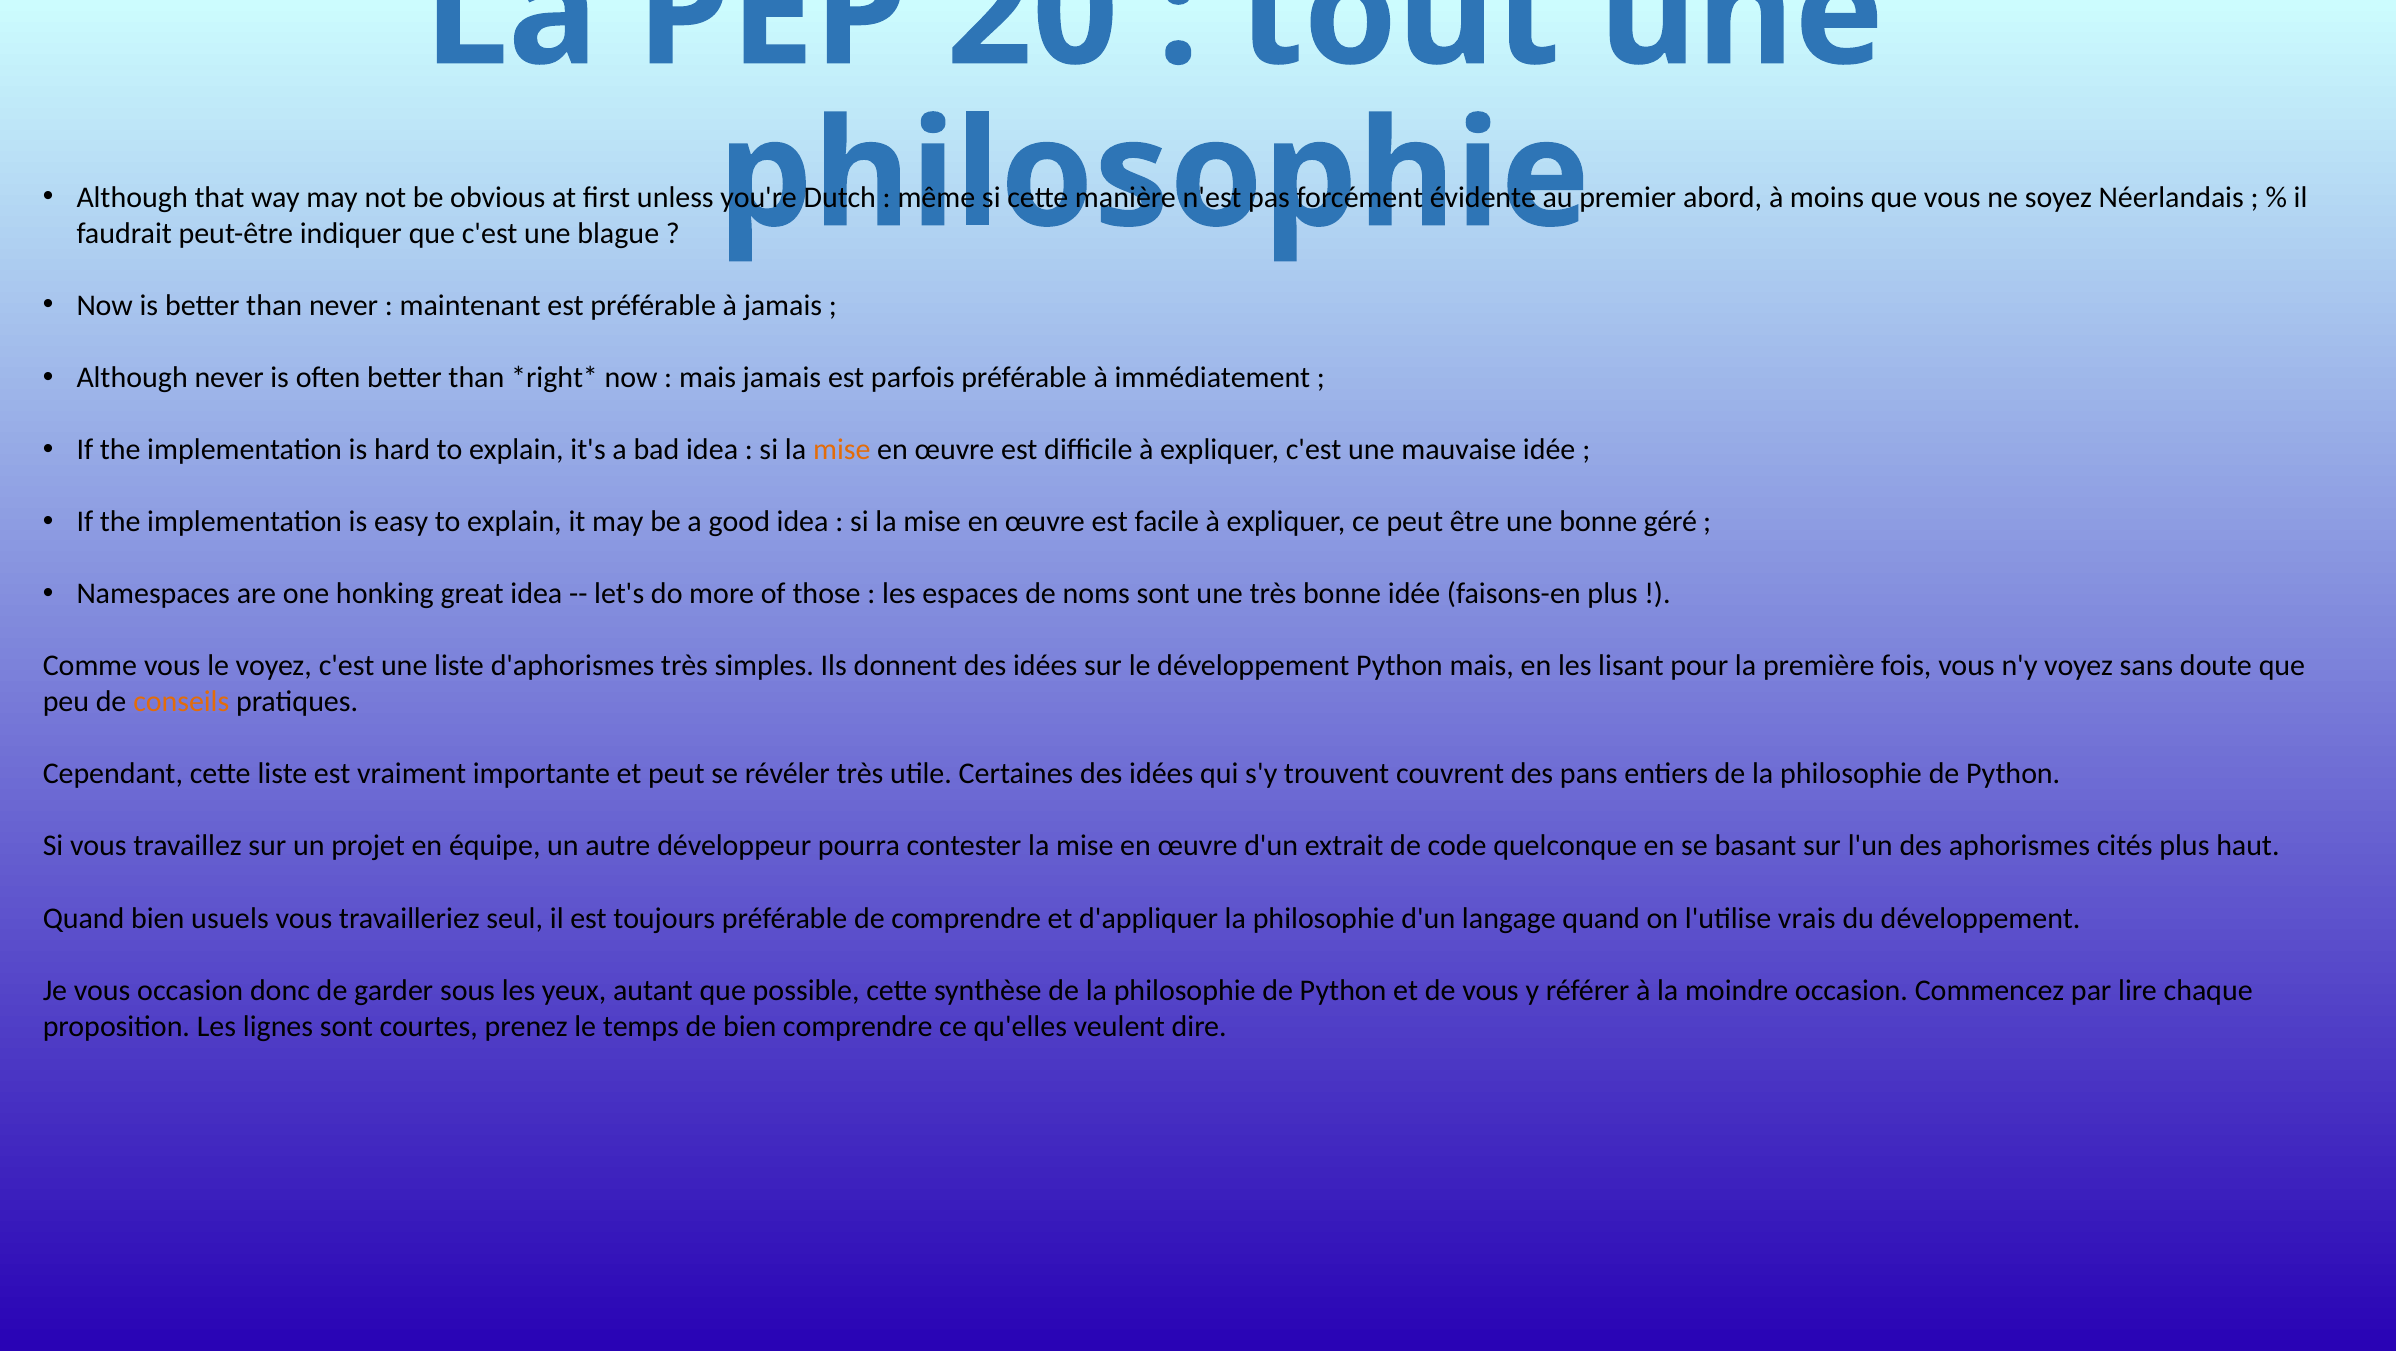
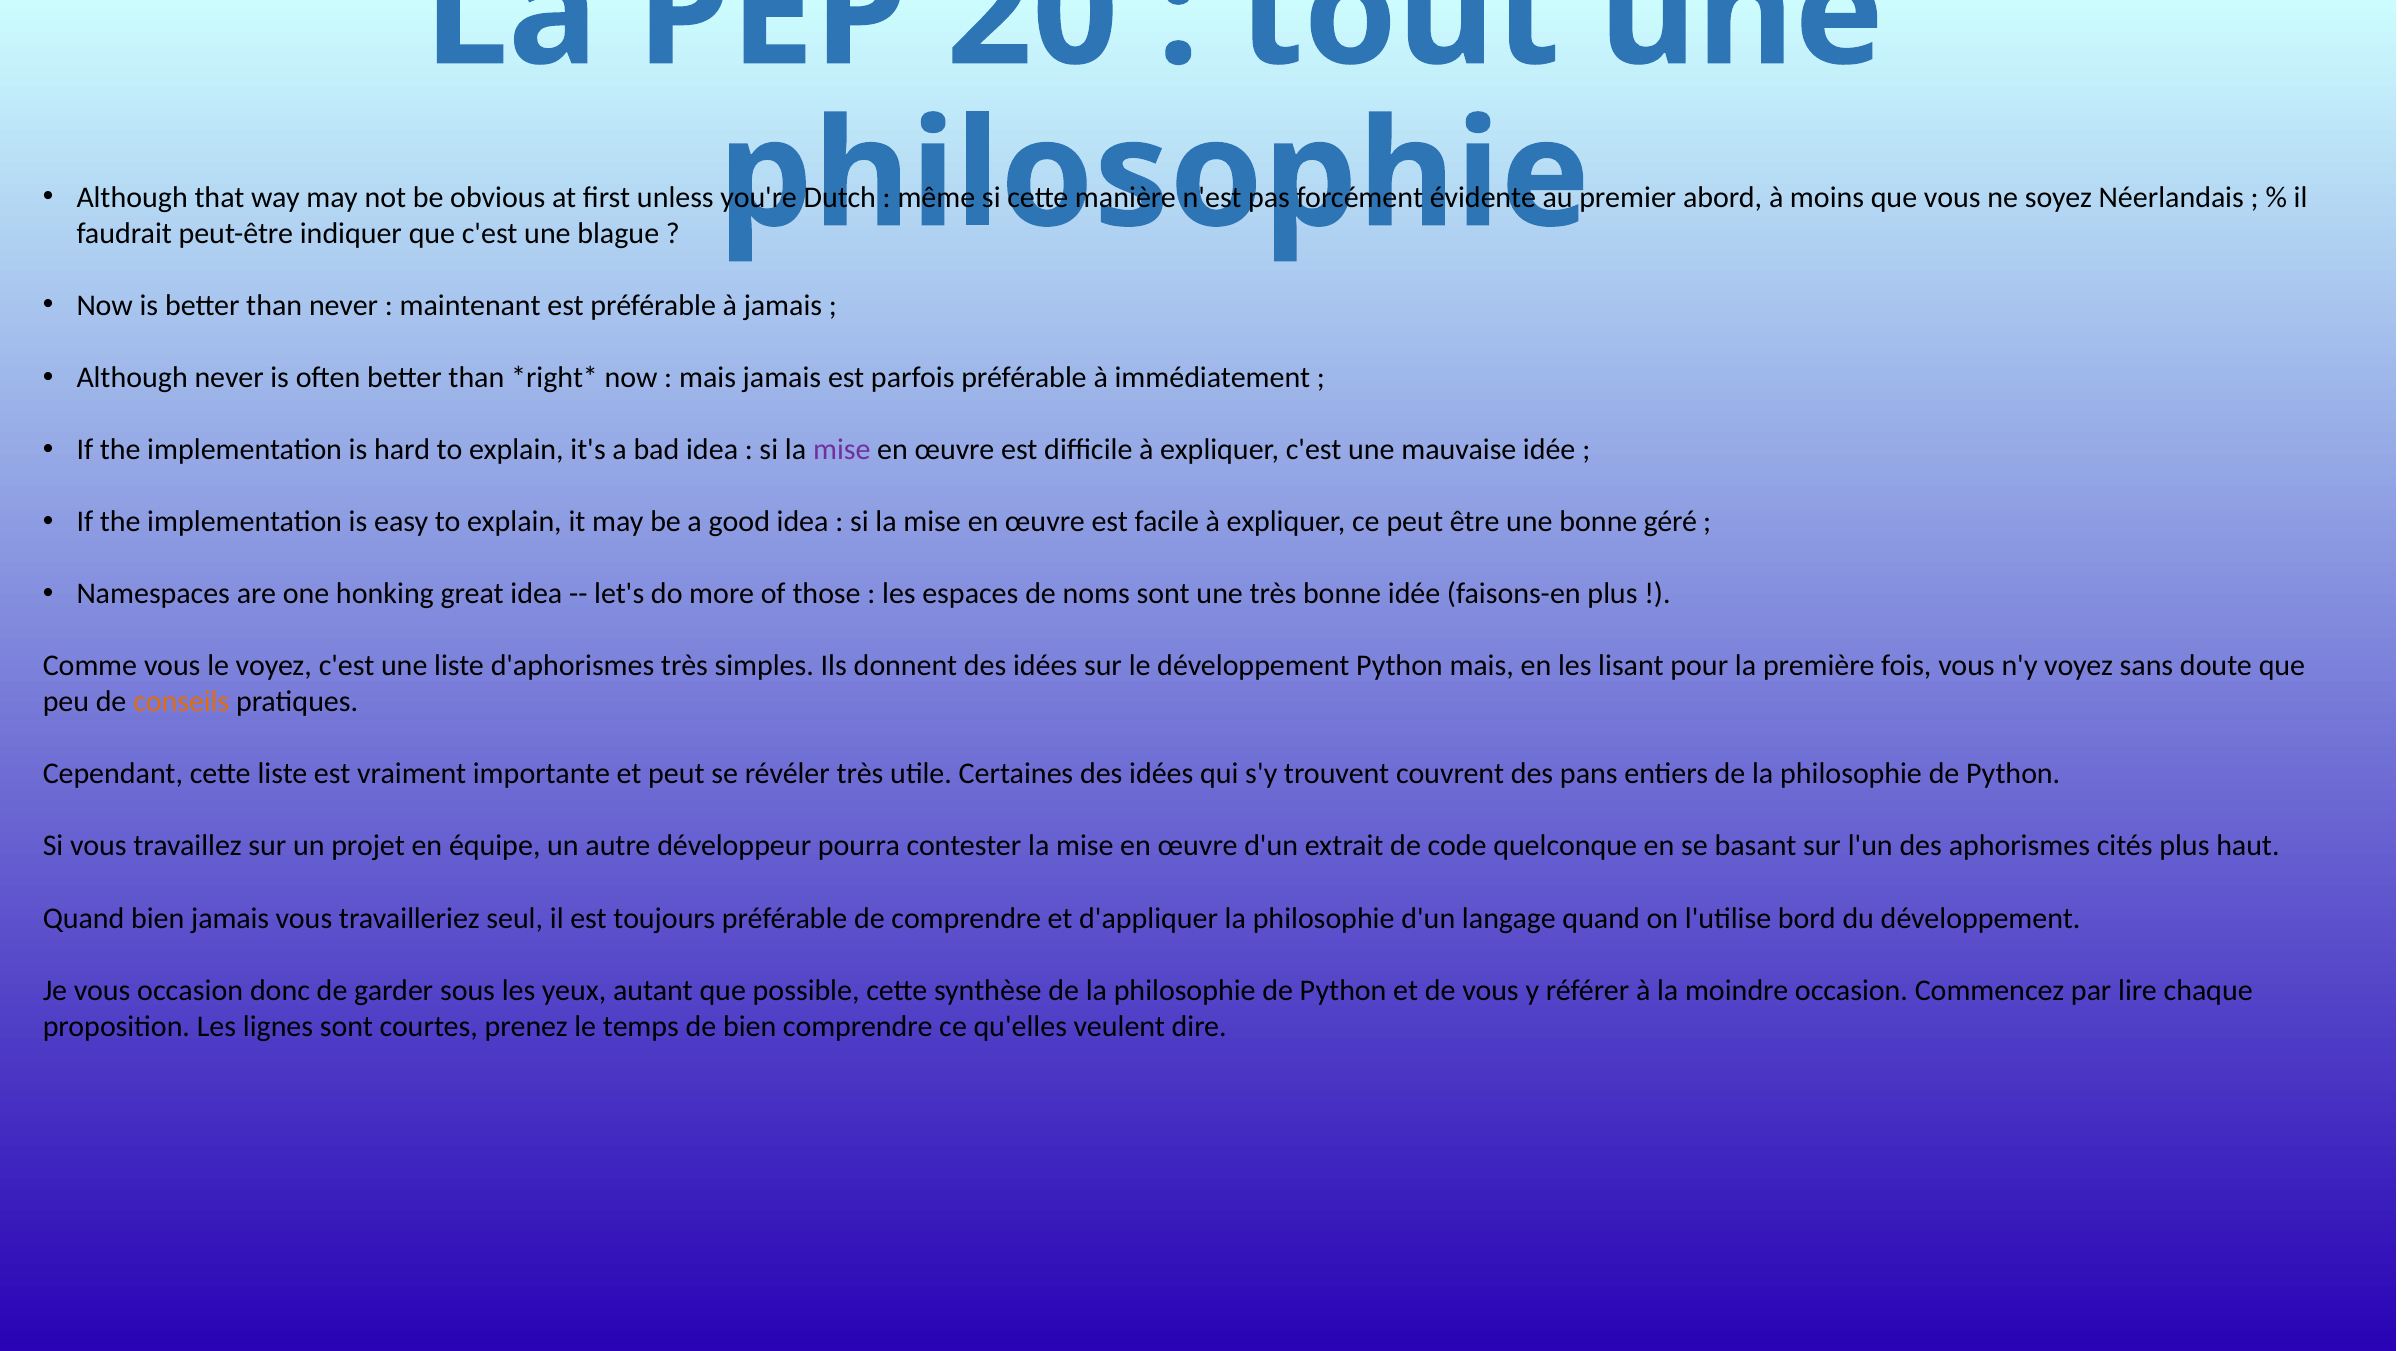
mise colour: orange -> purple (842, 450)
bien usuels: usuels -> jamais (230, 918)
vrais: vrais -> bord (1807, 918)
